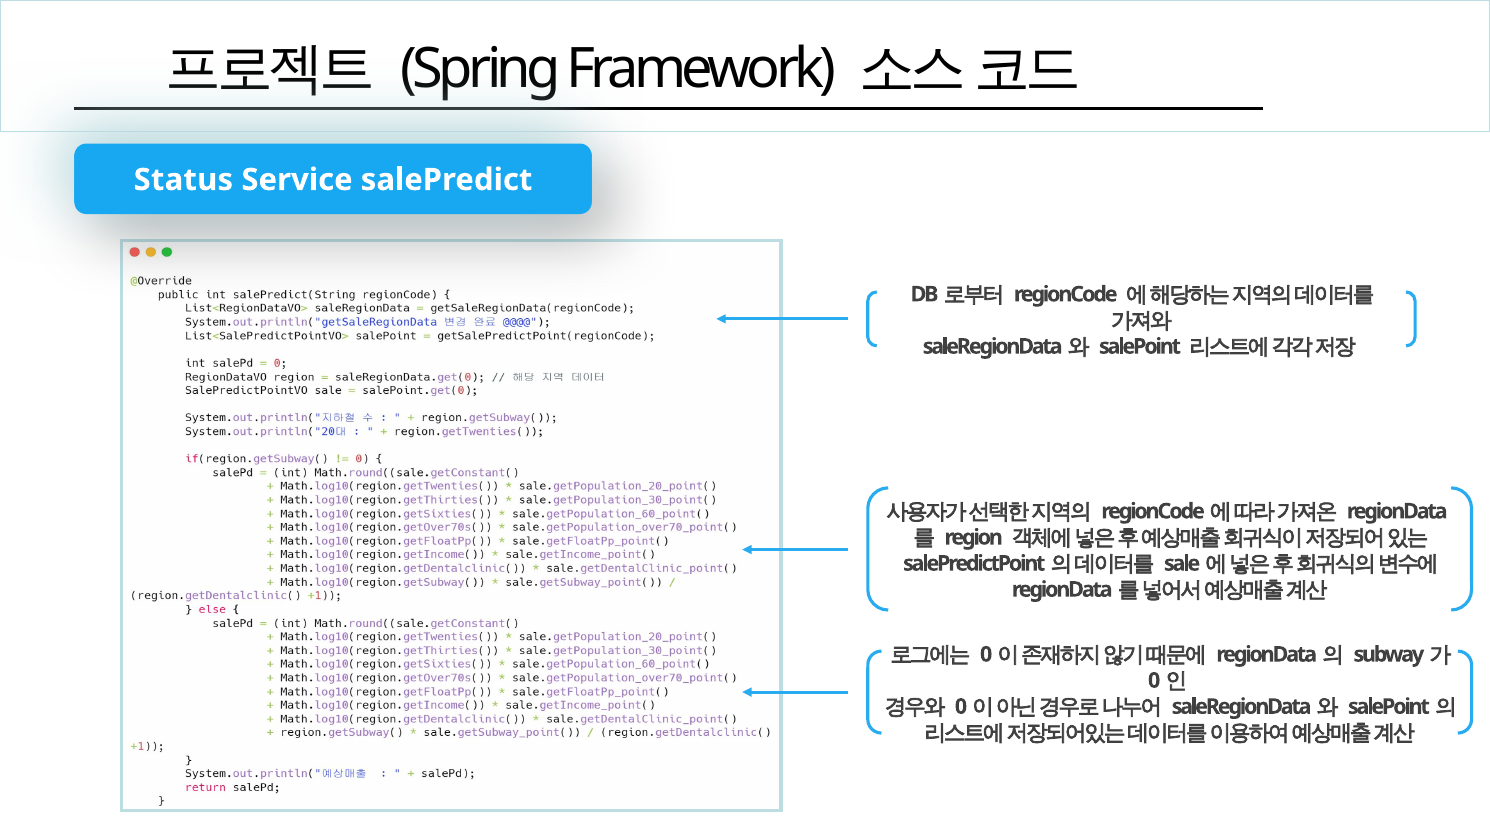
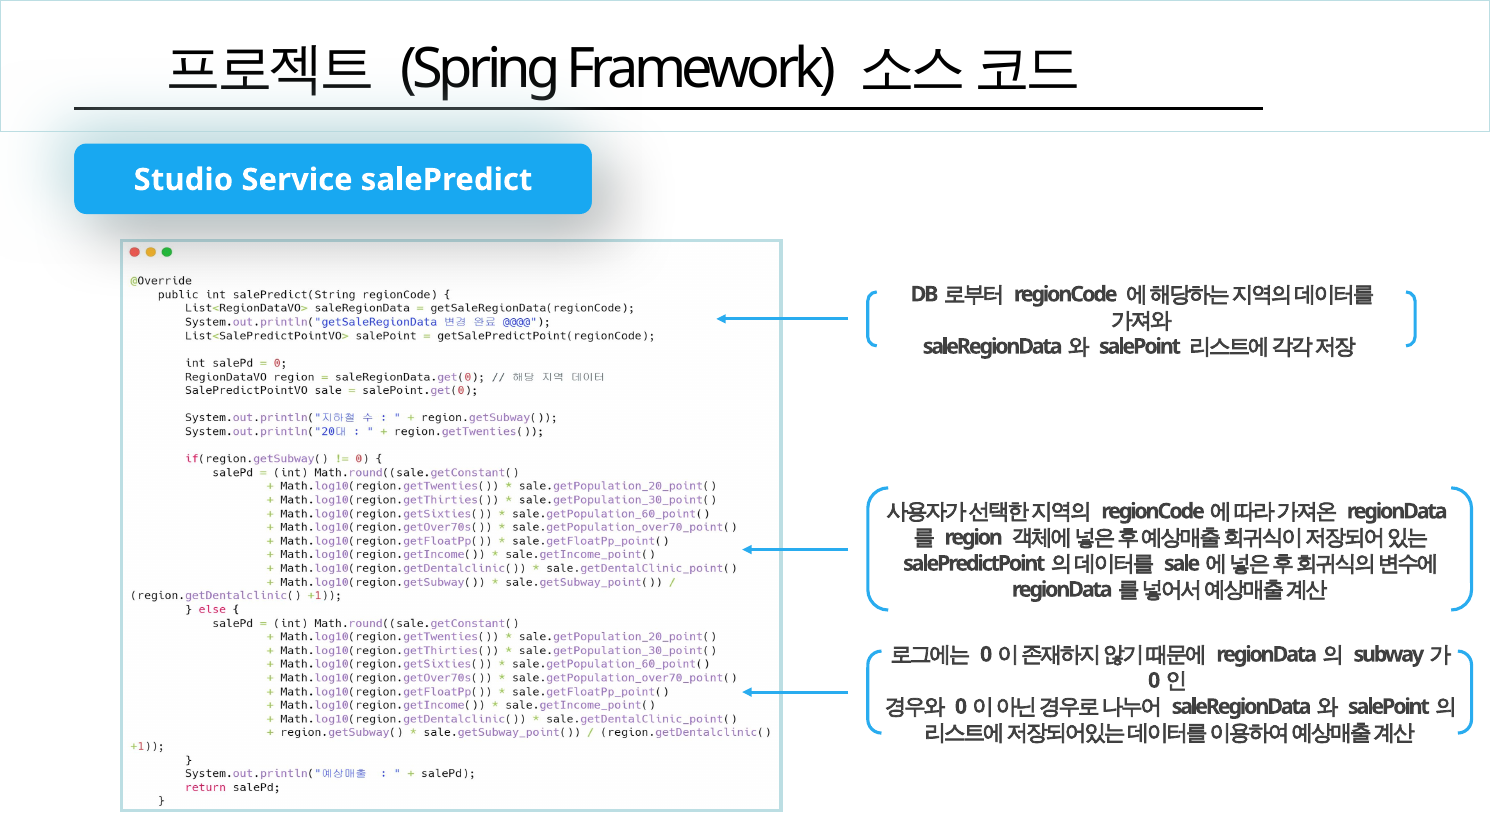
Status: Status -> Studio (183, 180)
